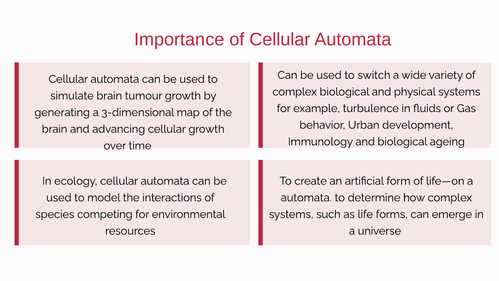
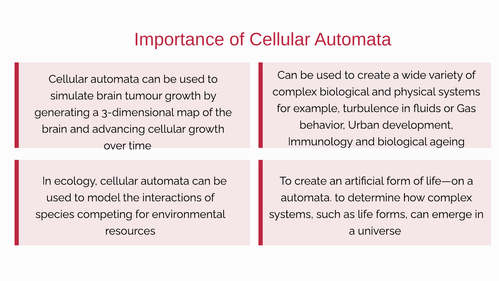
used to switch: switch -> create (374, 75)
